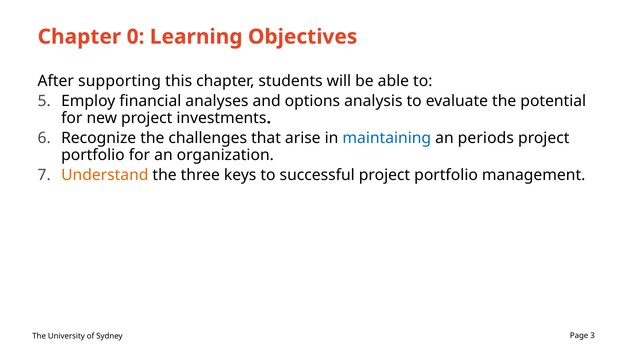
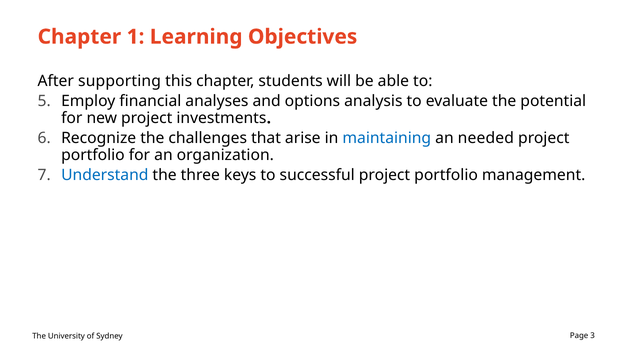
0: 0 -> 1 (136, 37)
periods: periods -> needed (486, 138)
Understand colour: orange -> blue (105, 175)
